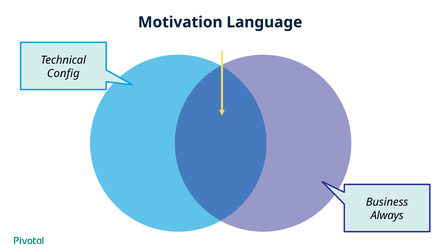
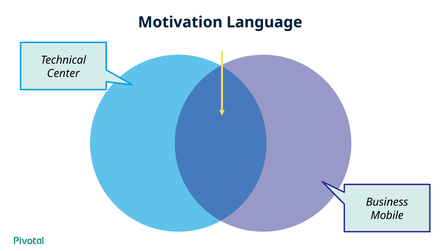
Config: Config -> Center (63, 73)
Always: Always -> Mobile (387, 215)
